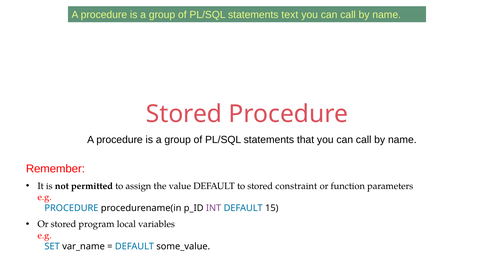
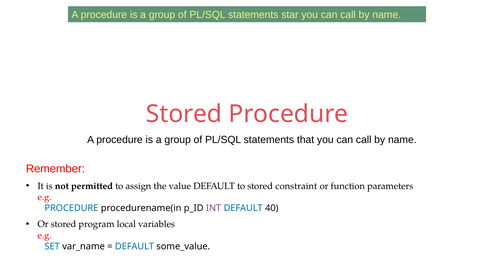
text: text -> star (290, 15)
15: 15 -> 40 (272, 208)
